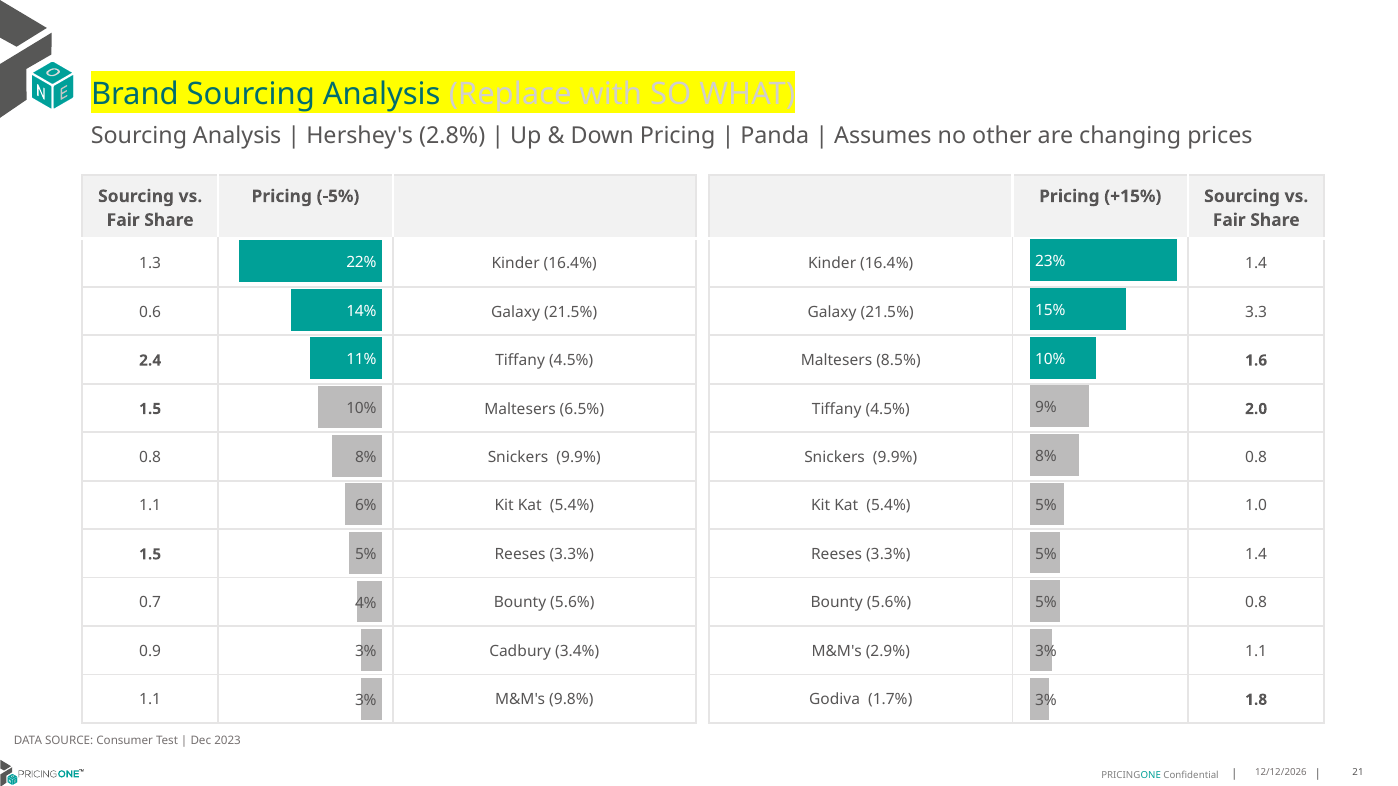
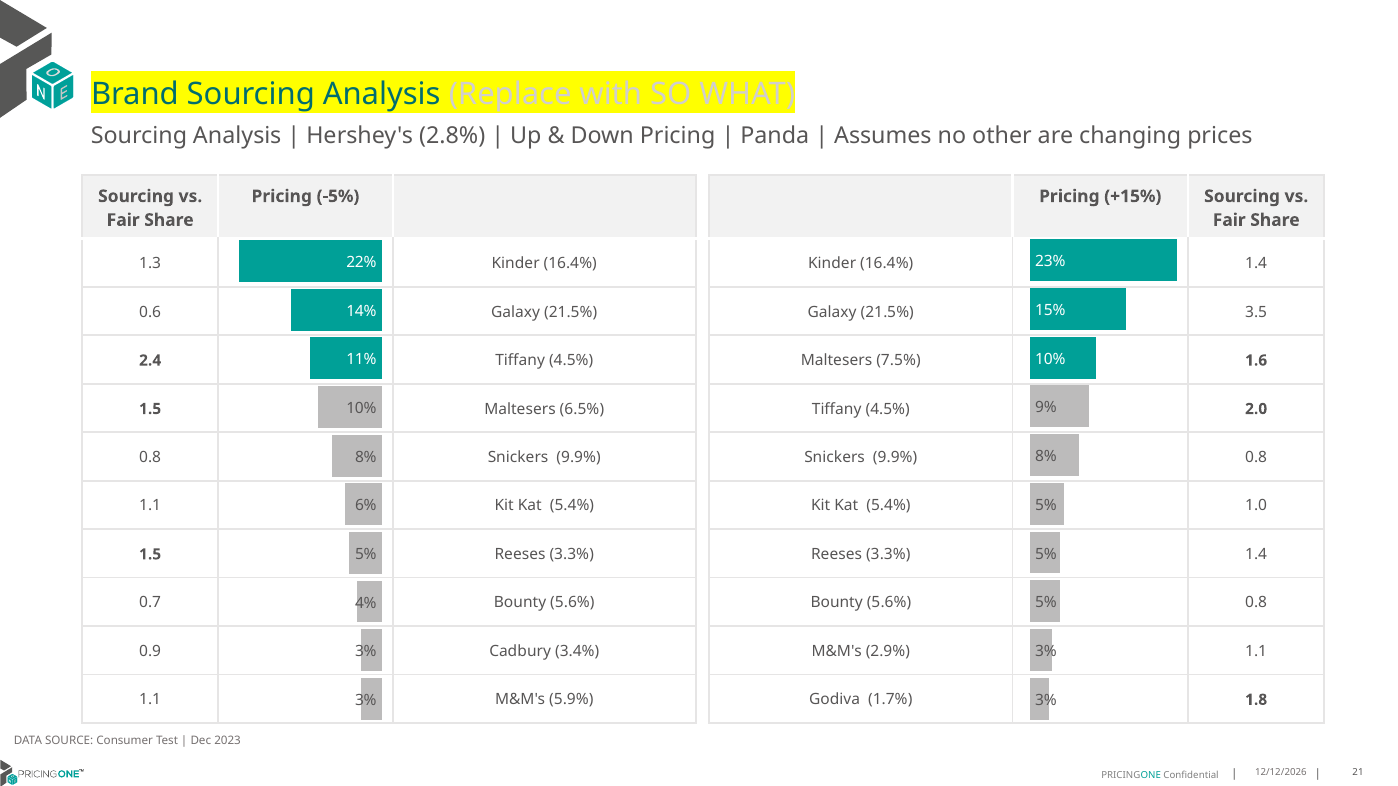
3.3: 3.3 -> 3.5 (1256, 312)
8.5%: 8.5% -> 7.5% (898, 361)
9.8%: 9.8% -> 5.9% (571, 700)
